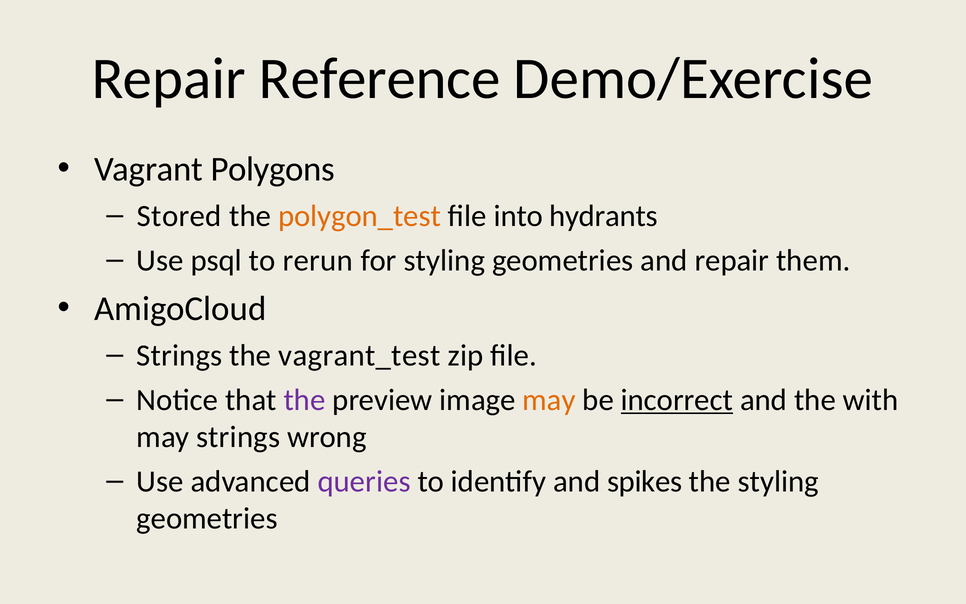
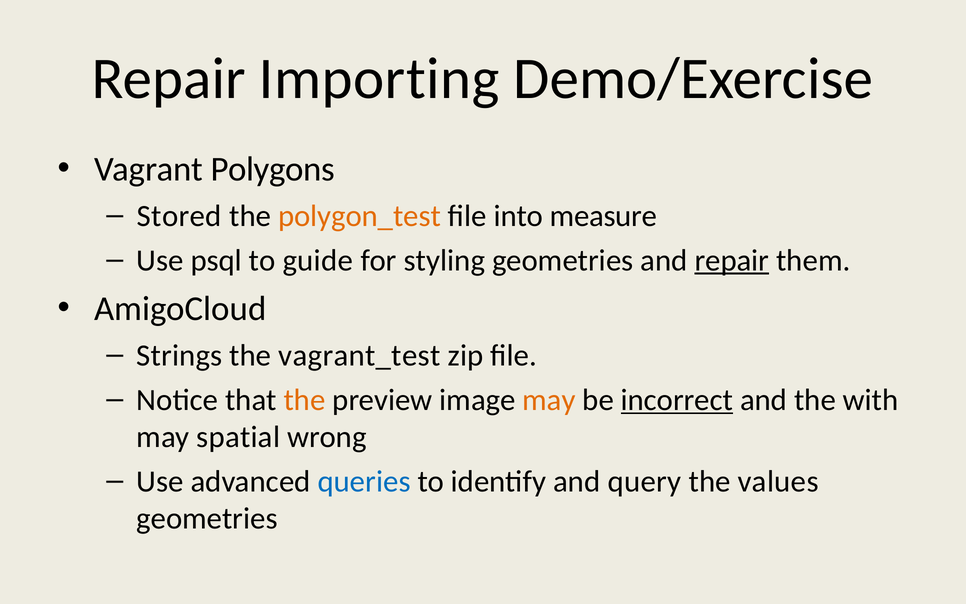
Reference: Reference -> Importing (379, 79)
hydrants: hydrants -> measure (604, 216)
rerun: rerun -> guide (318, 260)
repair underline: none -> present (732, 260)
the colour: purple -> orange (304, 400)
may strings: strings -> spatial (238, 437)
queries colour: purple -> blue (364, 481)
spikes: spikes -> query (644, 481)
the styling: styling -> values (778, 481)
